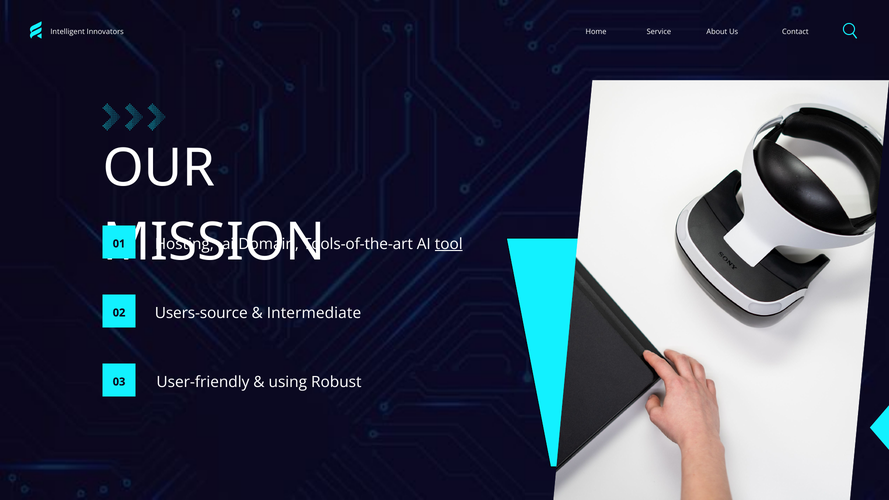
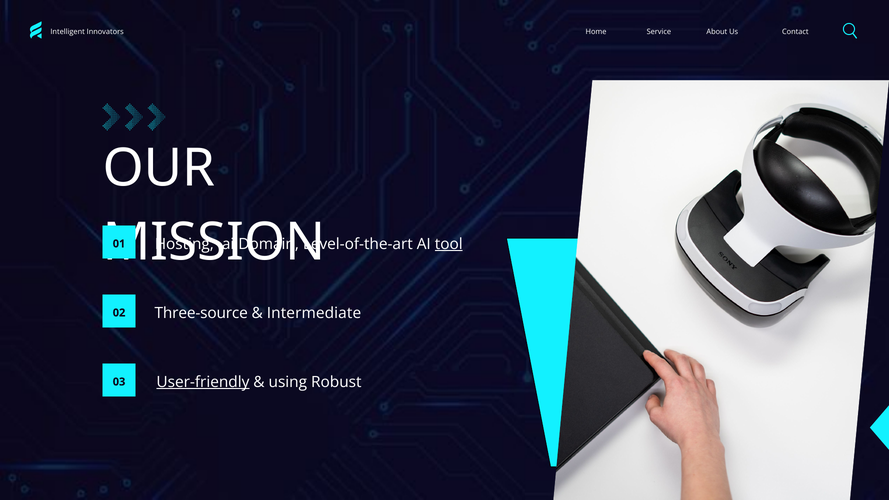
Tools-of-the-art: Tools-of-the-art -> Level-of-the-art (358, 244)
Users-source: Users-source -> Three-source (201, 313)
User-friendly underline: none -> present (203, 382)
